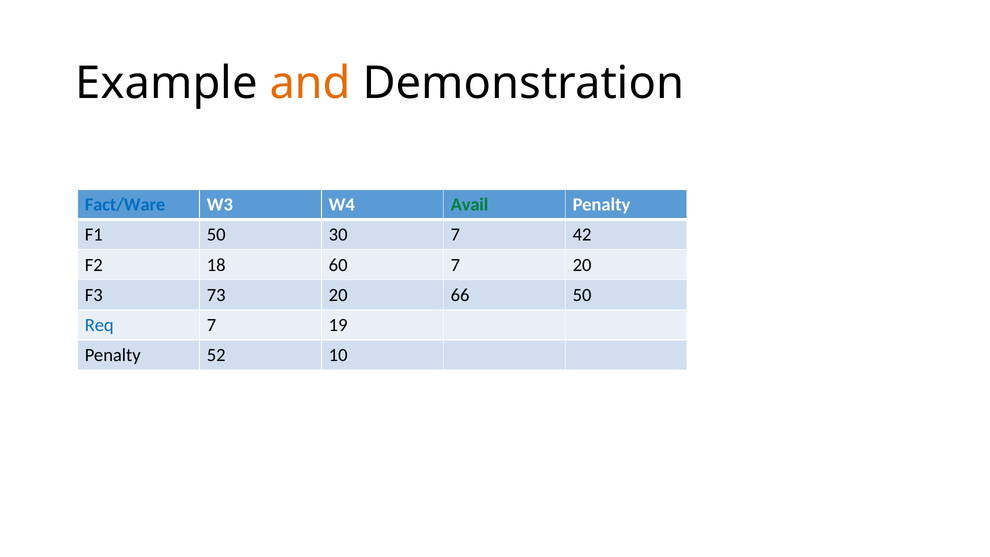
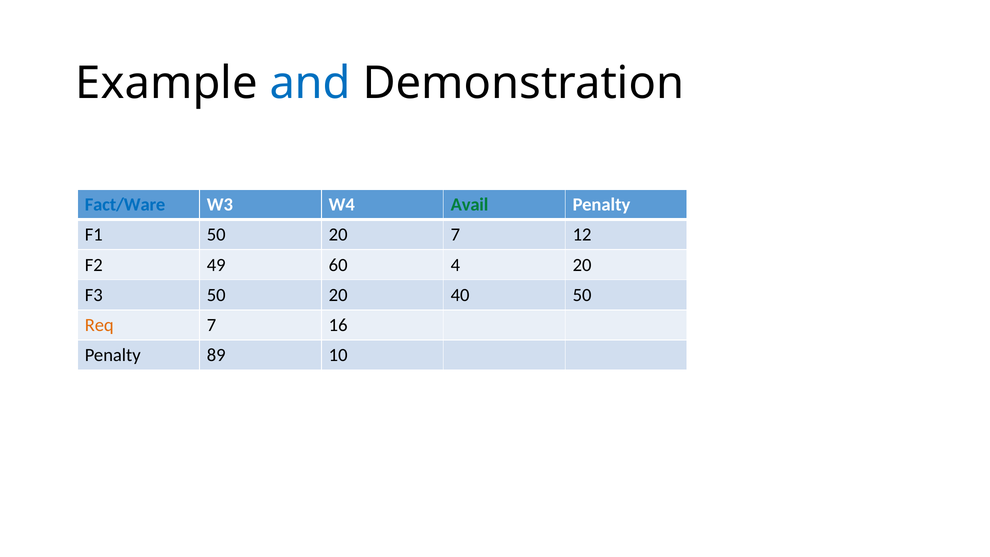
and colour: orange -> blue (310, 83)
F1 50 30: 30 -> 20 (338, 235)
42: 42 -> 12 (582, 235)
18: 18 -> 49 (216, 265)
60 7: 7 -> 4 (455, 265)
F3 73: 73 -> 50 (216, 295)
66: 66 -> 40 (460, 295)
Req colour: blue -> orange (99, 325)
19: 19 -> 16 (338, 325)
52: 52 -> 89 (216, 355)
